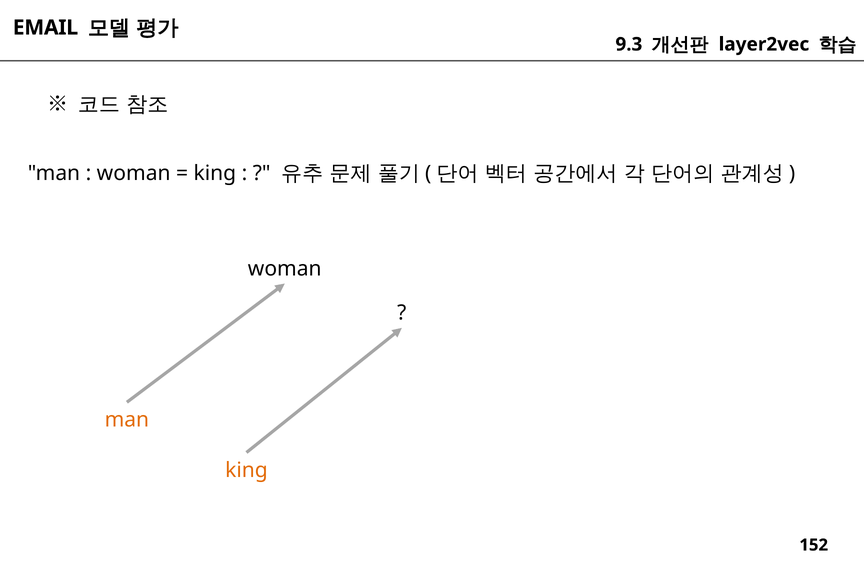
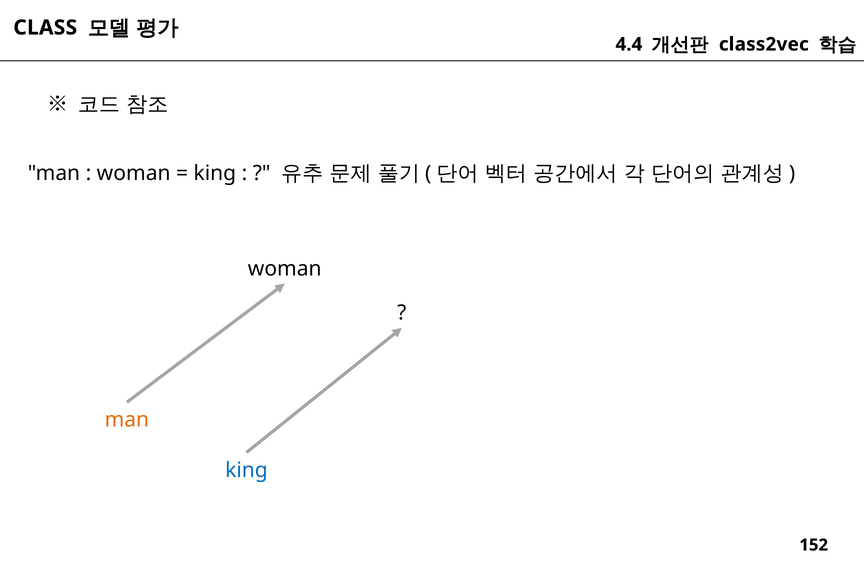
EMAIL: EMAIL -> CLASS (45, 28)
9.3: 9.3 -> 4.4 (629, 44)
layer2vec: layer2vec -> class2vec (764, 44)
king colour: orange -> blue (246, 470)
